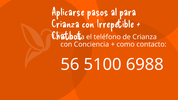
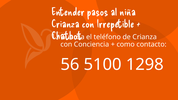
Aplicarse: Aplicarse -> Entender (68, 12)
para: para -> niña (128, 12)
6988: 6988 -> 1298 (145, 65)
